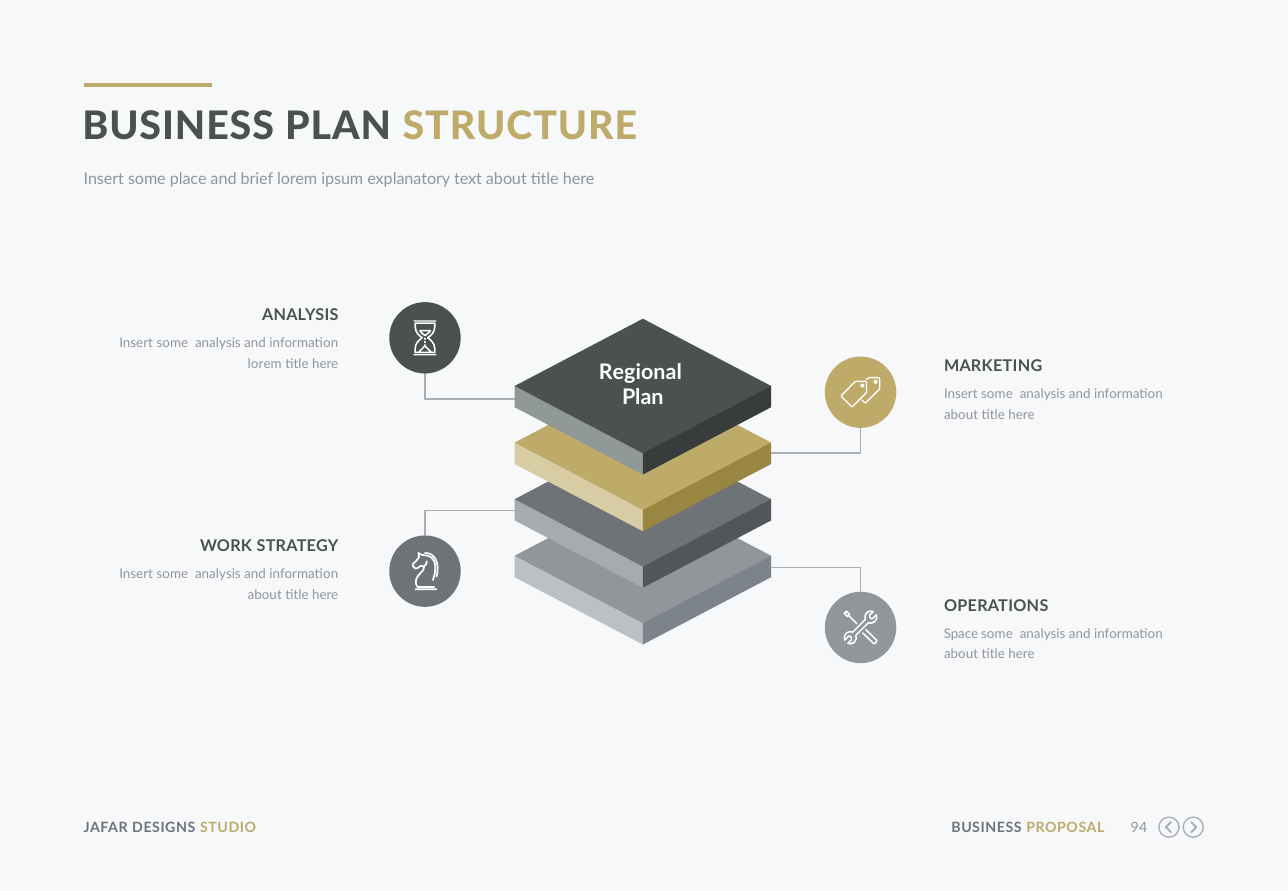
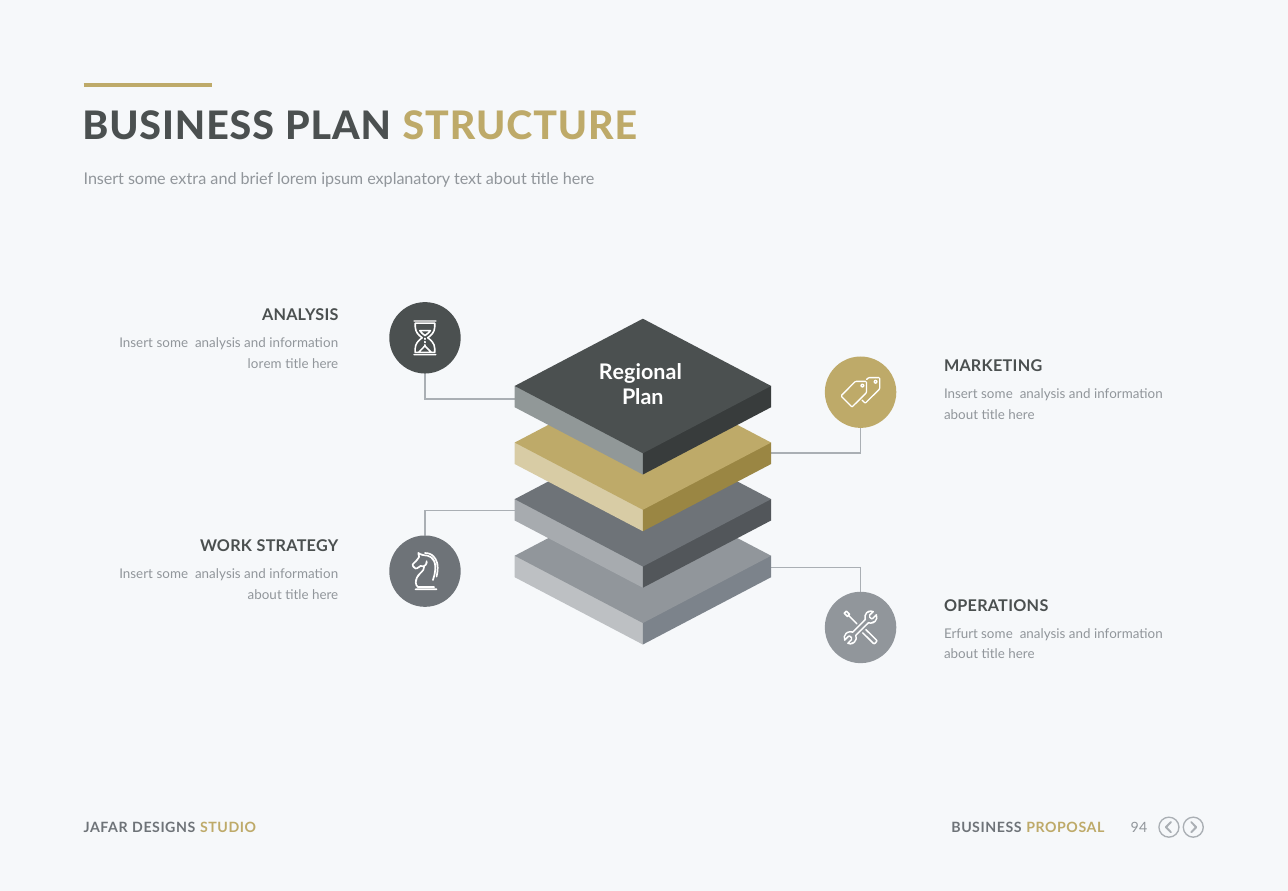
place: place -> extra (188, 179)
Space: Space -> Erfurt (961, 634)
